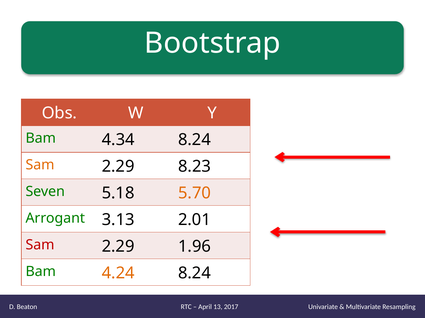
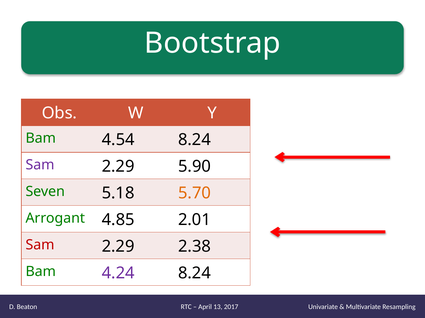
4.34: 4.34 -> 4.54 (118, 140)
Sam colour: orange -> purple (40, 165)
8.23: 8.23 -> 5.90 (195, 167)
3.13: 3.13 -> 4.85 (118, 220)
1.96: 1.96 -> 2.38 (195, 247)
4.24 colour: orange -> purple (118, 274)
